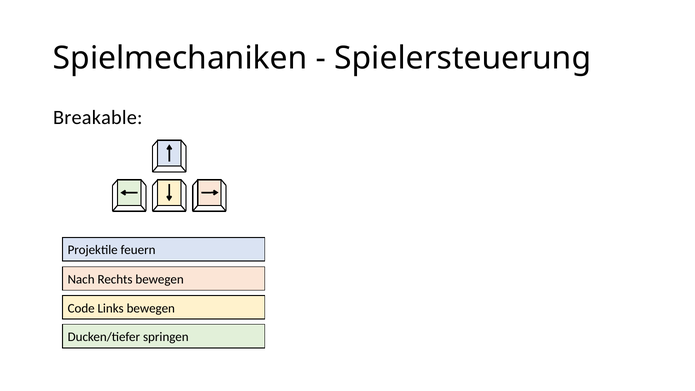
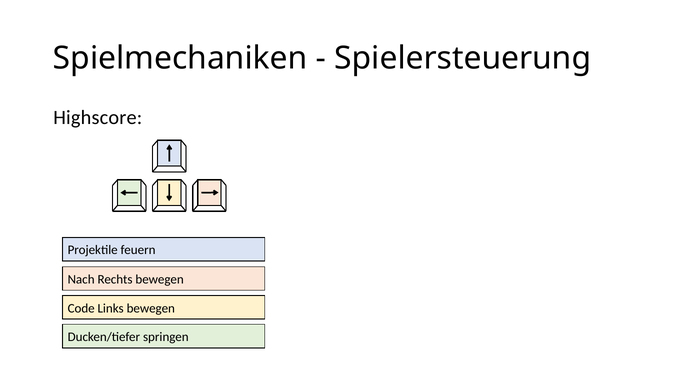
Breakable: Breakable -> Highscore (98, 118)
